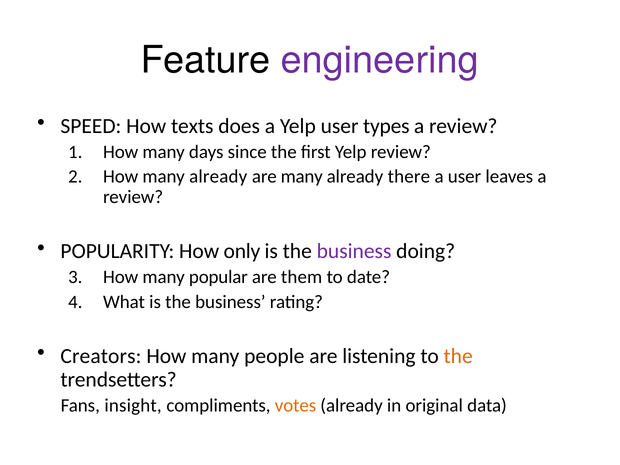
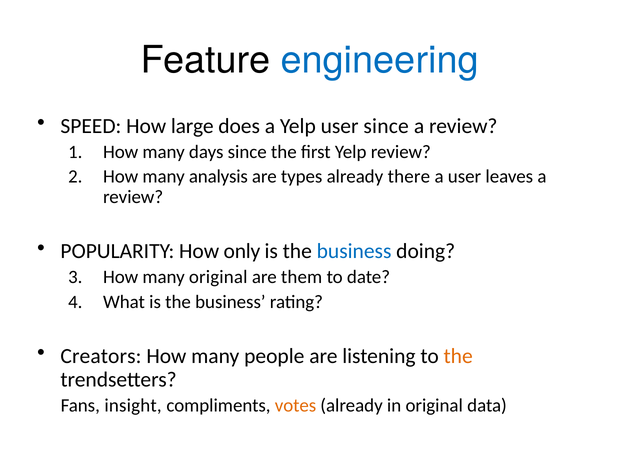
engineering colour: purple -> blue (380, 60)
texts: texts -> large (192, 126)
user types: types -> since (386, 126)
How many already: already -> analysis (218, 177)
are many: many -> types (302, 177)
business colour: purple -> blue (354, 251)
many popular: popular -> original (218, 277)
